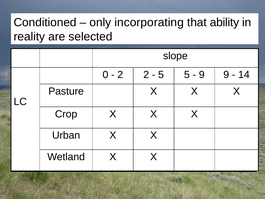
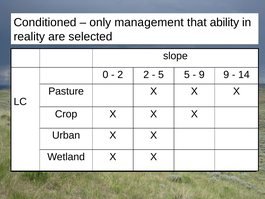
incorporating: incorporating -> management (149, 22)
